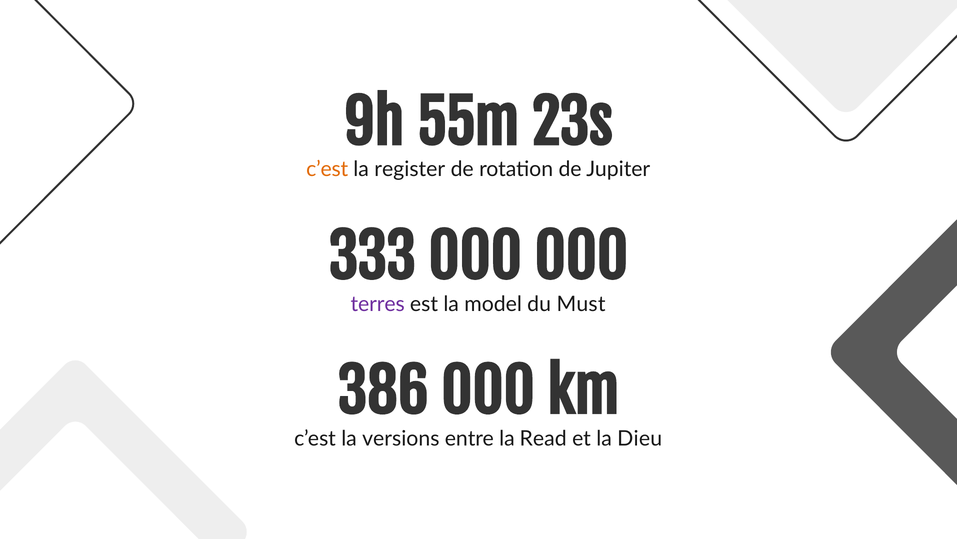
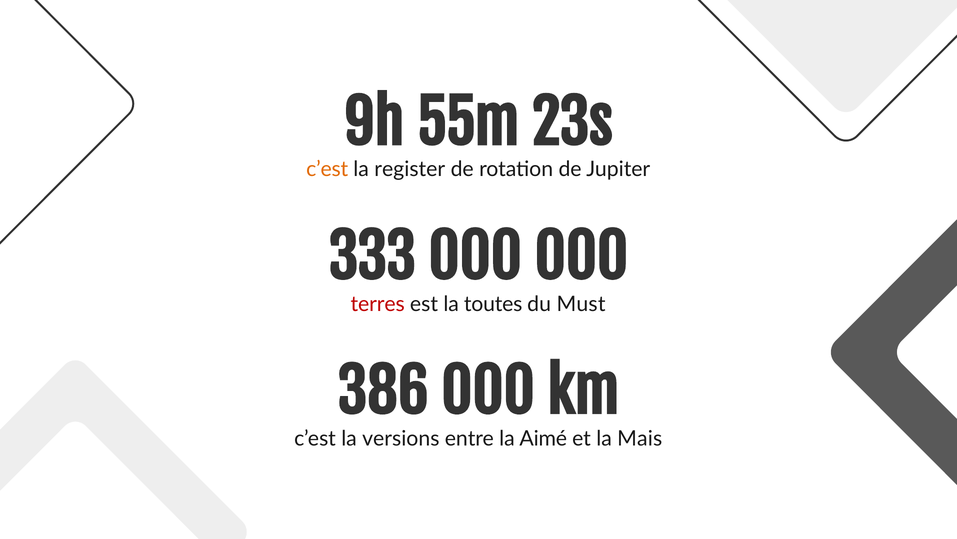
terres colour: purple -> red (378, 304)
model: model -> toutes (493, 304)
Read: Read -> Aimé (543, 438)
Dieu: Dieu -> Mais (640, 438)
